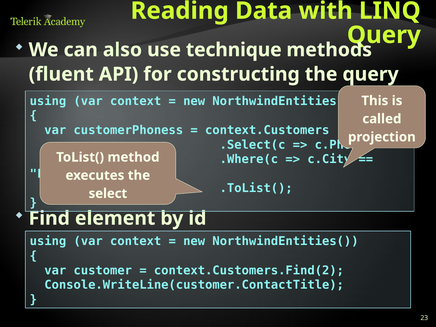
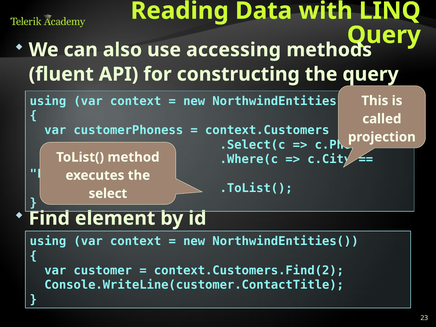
technique: technique -> accessing (234, 50)
